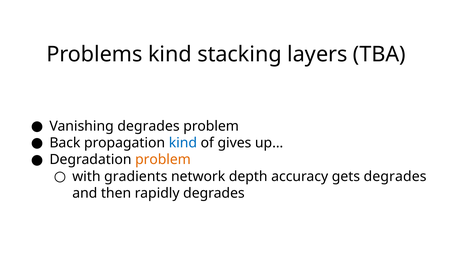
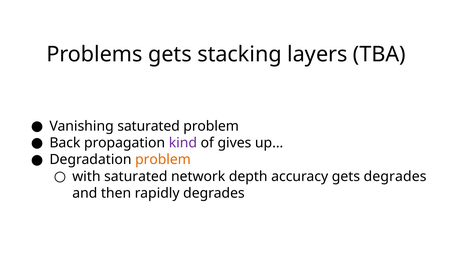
Problems kind: kind -> gets (170, 54)
Vanishing degrades: degrades -> saturated (149, 126)
kind colour: blue -> purple (183, 143)
with gradients: gradients -> saturated (136, 176)
